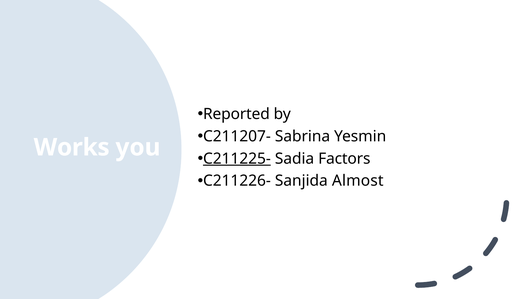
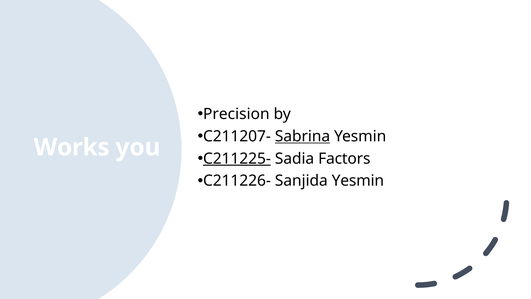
Reported: Reported -> Precision (236, 114)
Sabrina underline: none -> present (302, 136)
Sanjida Almost: Almost -> Yesmin (358, 181)
